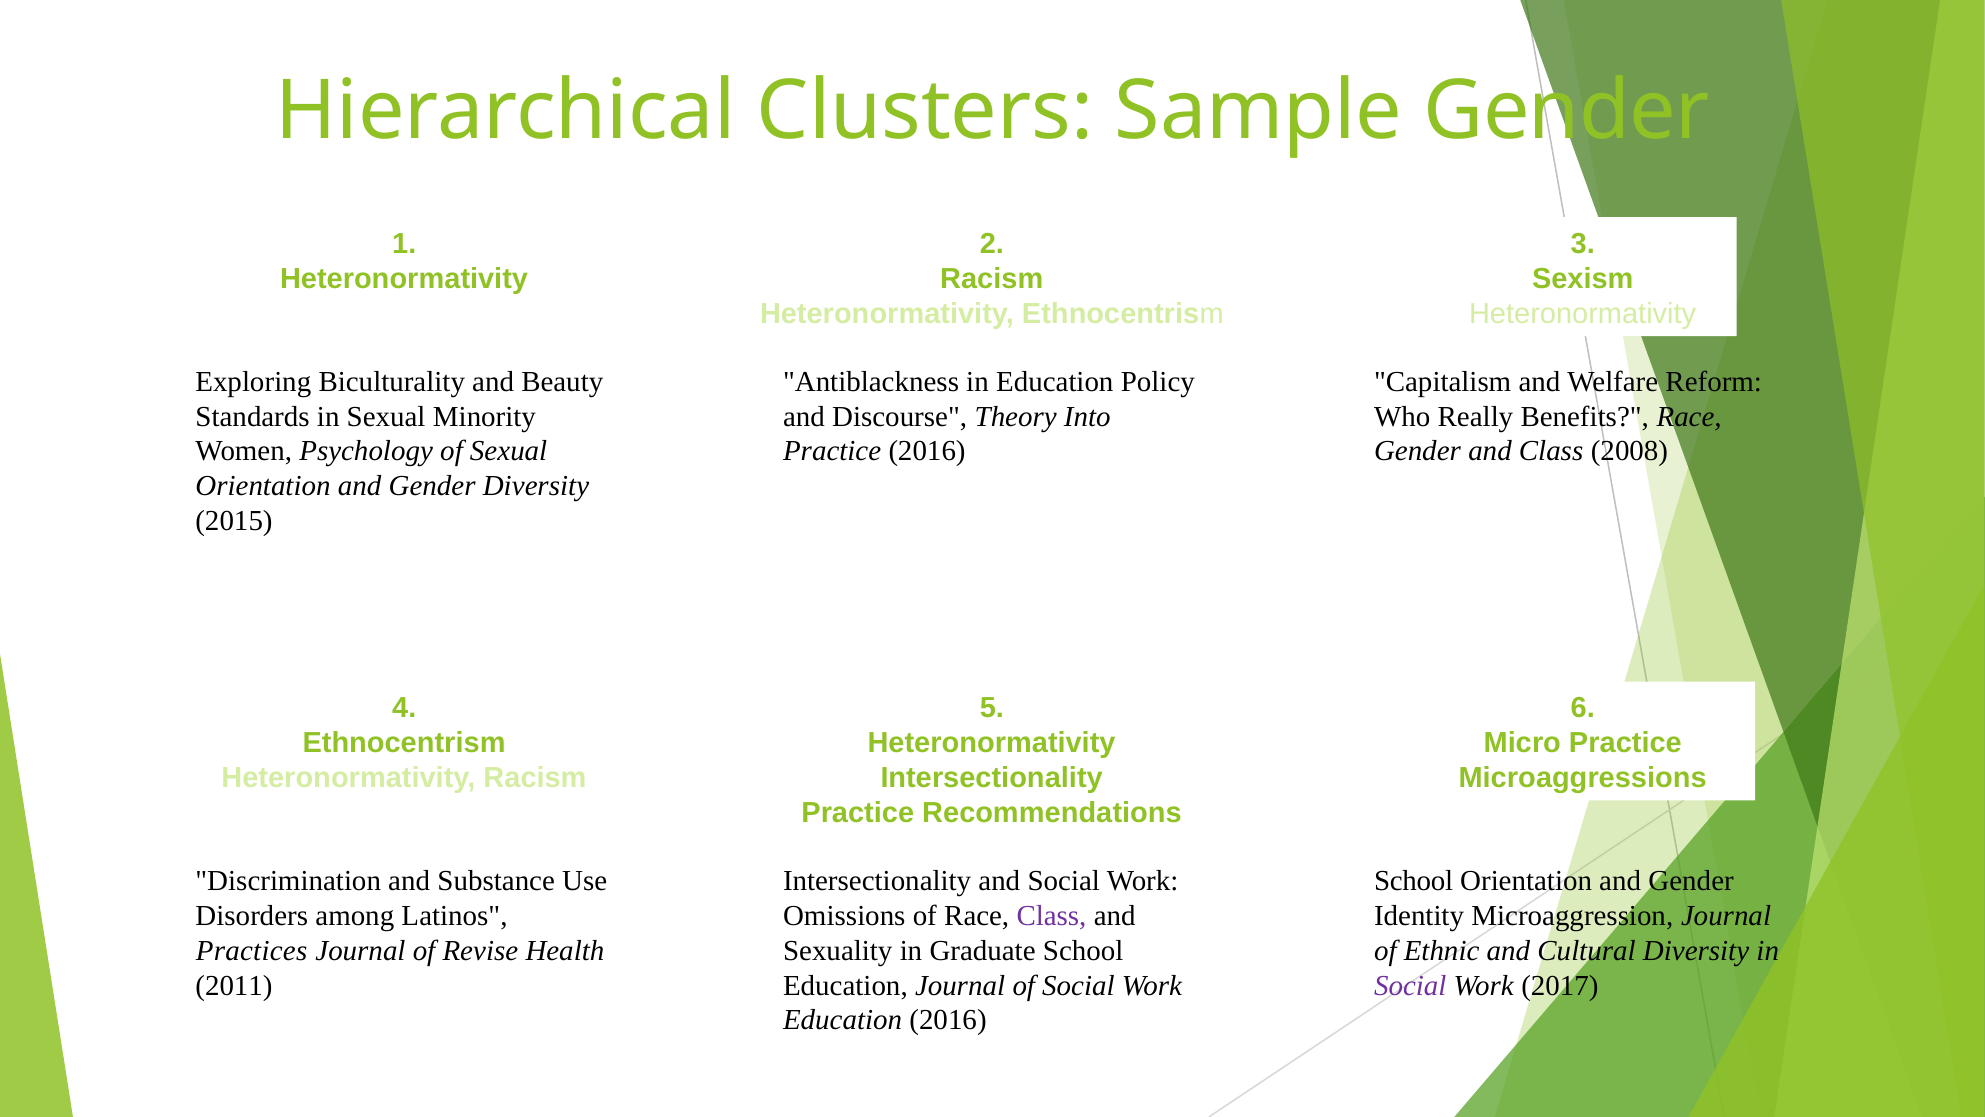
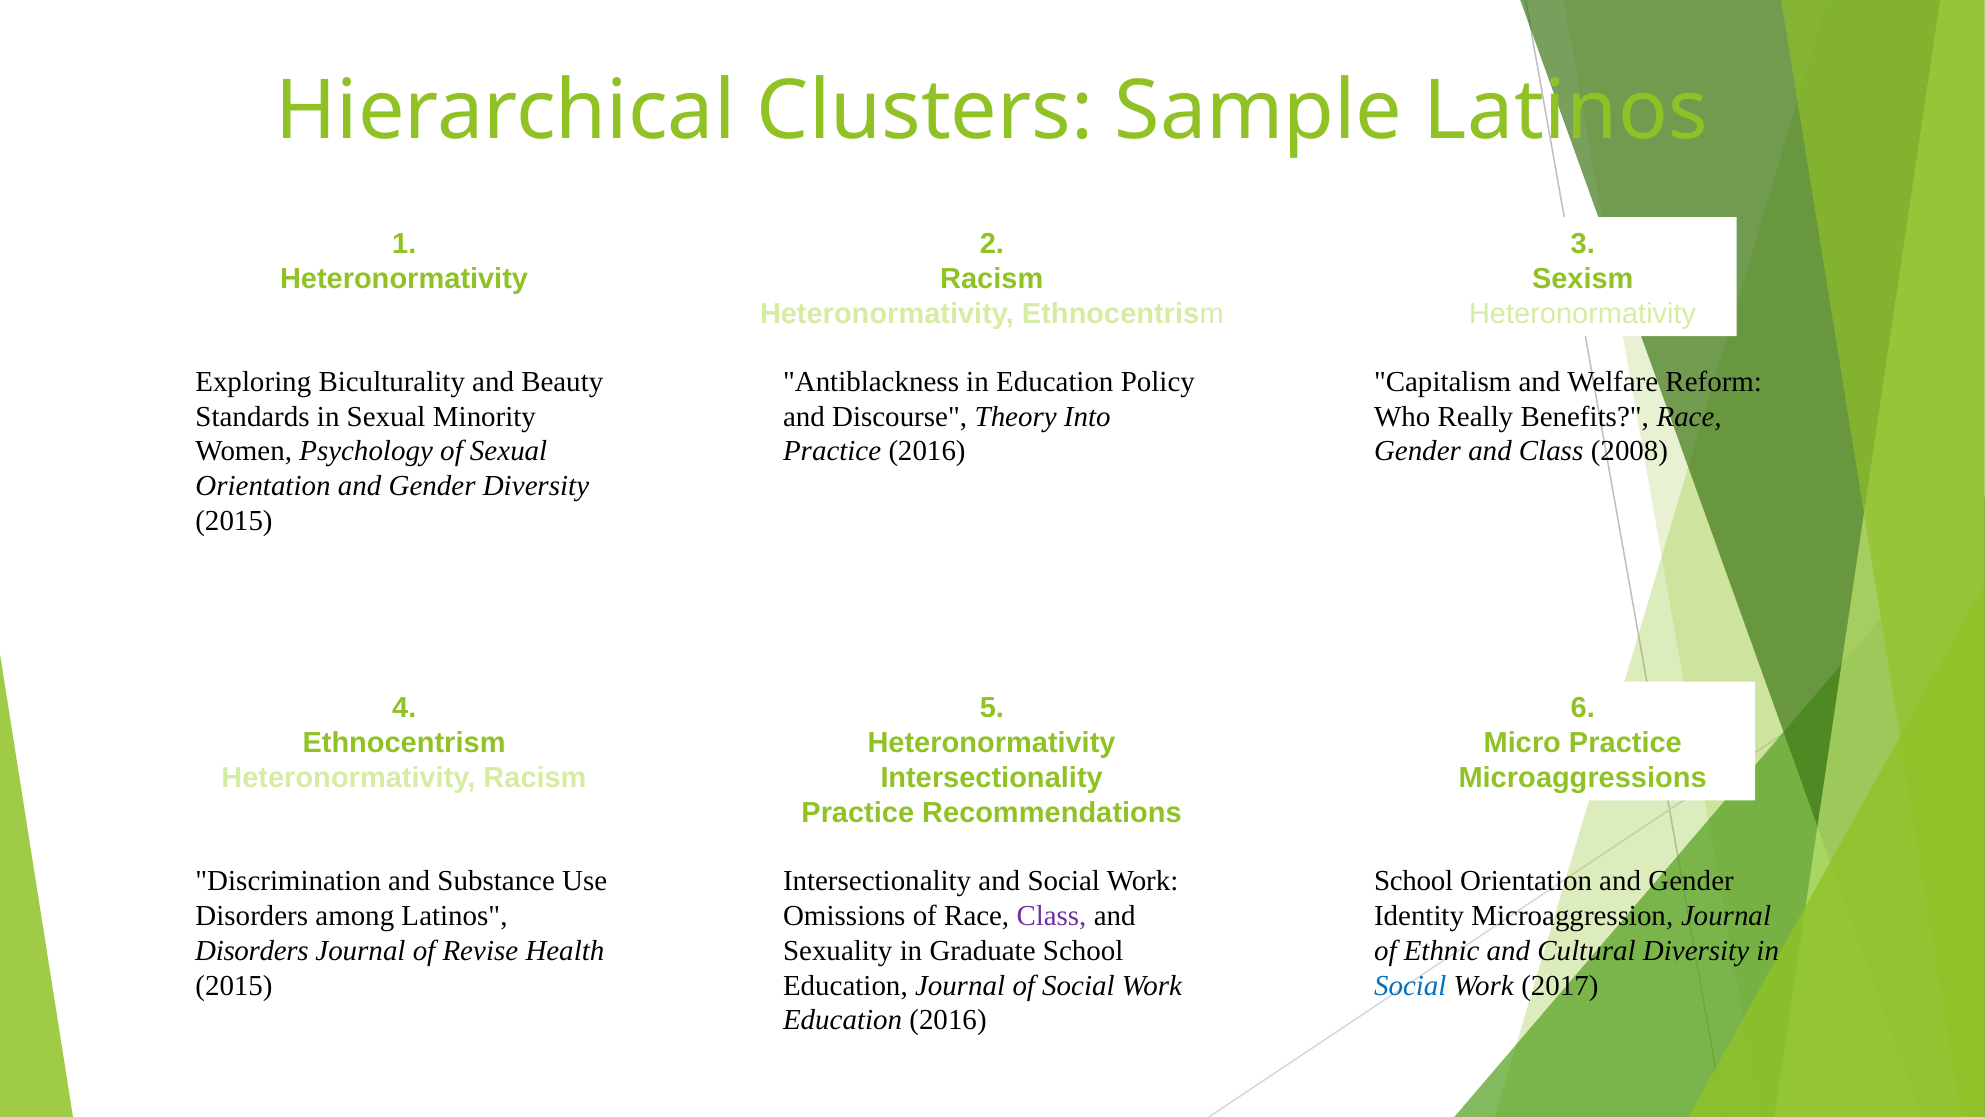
Sample Gender: Gender -> Latinos (1566, 111)
Practices: Practices -> Disorders (252, 950)
2011: 2011 -> 2015 (234, 985)
Social colour: purple -> blue (1410, 985)
